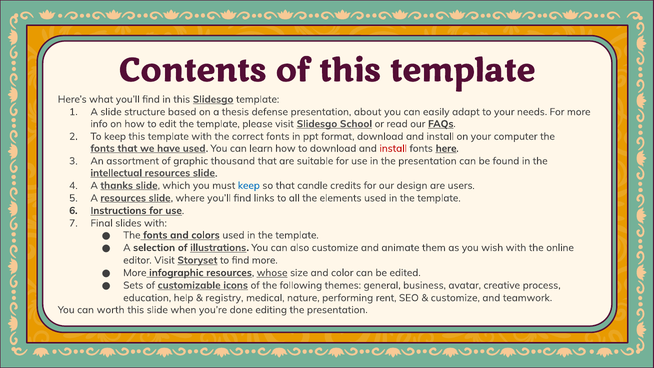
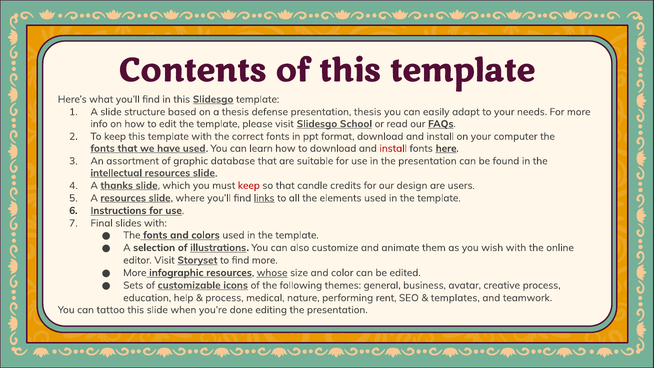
presentation about: about -> thesis (368, 112)
thousand: thousand -> database (233, 161)
keep colour: blue -> red (249, 185)
links underline: none -> present (264, 198)
registry: registry -> process (224, 298)
customize: customize -> templates (455, 298)
worth: worth -> tattoo (111, 310)
